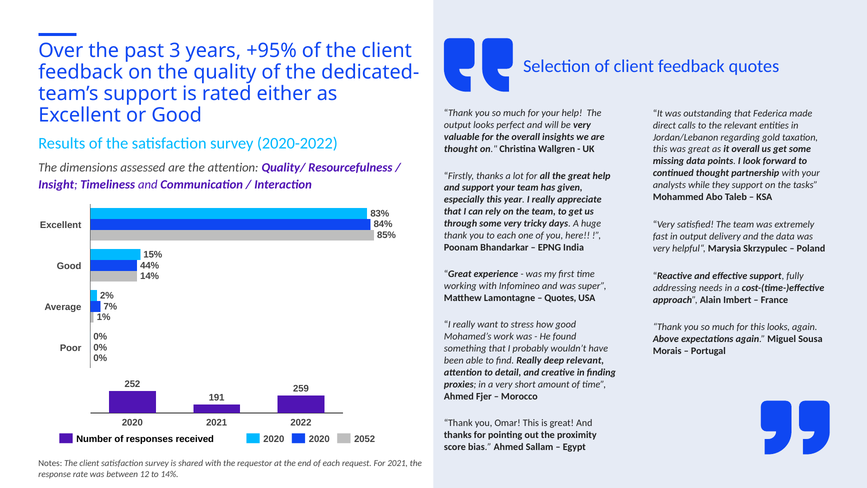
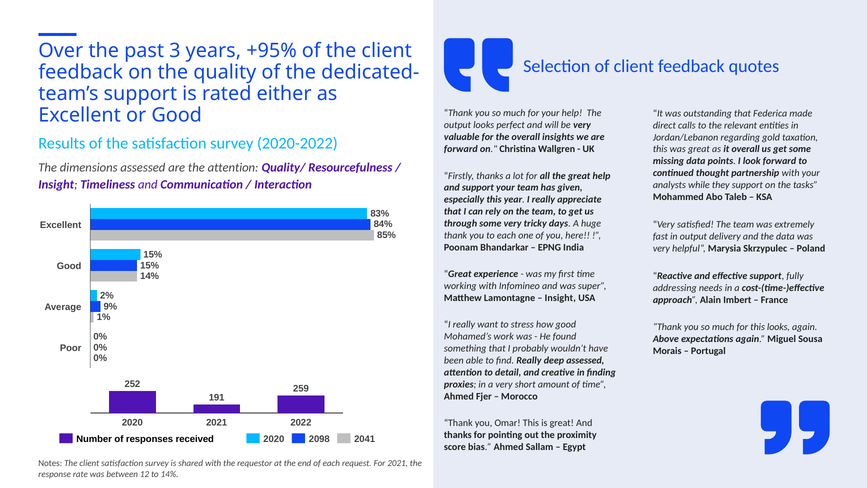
thought: thought -> forward (461, 149)
44%: 44% -> 15% (150, 265)
Quotes: Quotes -> Insight (560, 298)
7%: 7% -> 9% (110, 306)
deep relevant: relevant -> assessed (585, 360)
2020: 2020 -> 2098 (319, 439)
2052: 2052 -> 2041 (365, 439)
